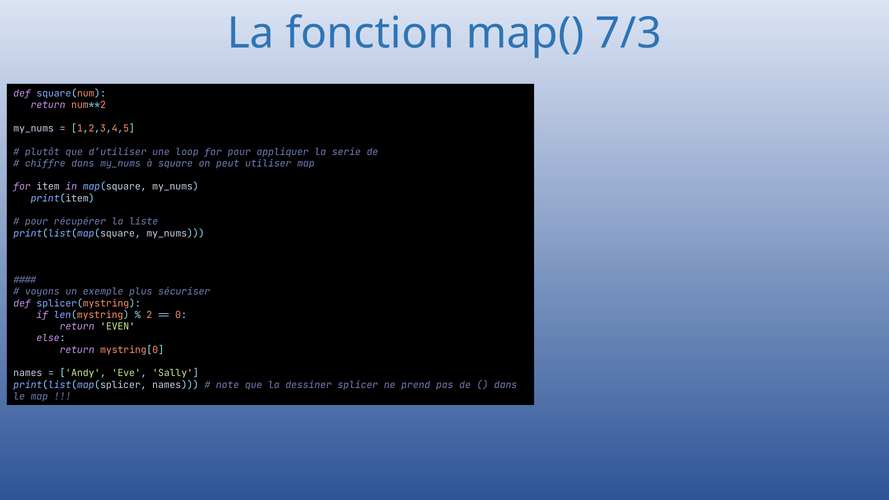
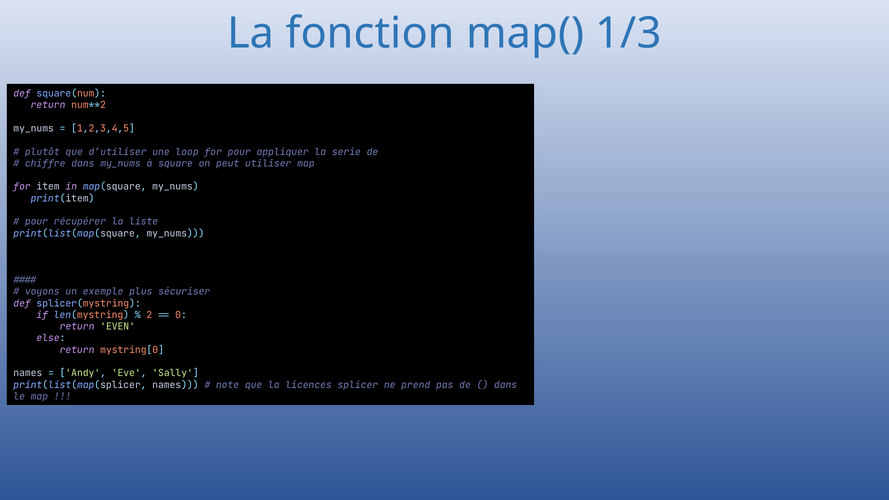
7/3: 7/3 -> 1/3 (628, 33)
dessiner: dessiner -> licences (309, 385)
